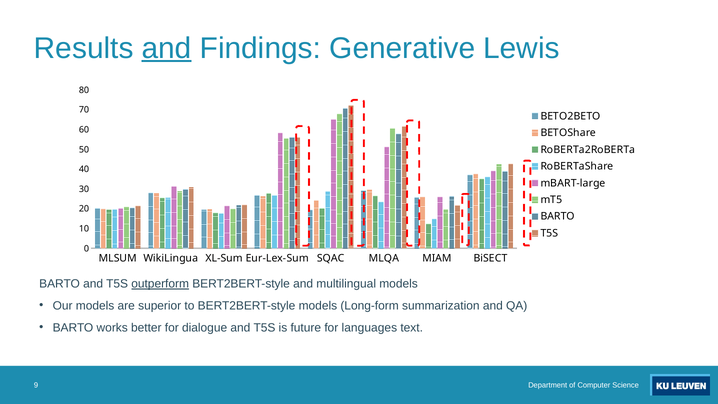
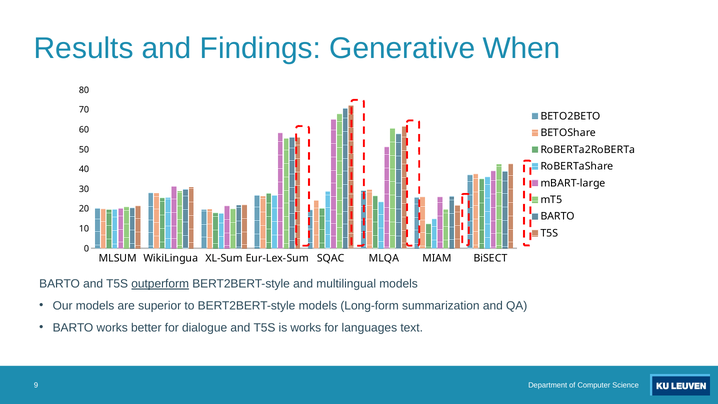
and underline: present -> none (167, 48)
Lewis: Lewis -> When (522, 48)
is future: future -> works (306, 327)
